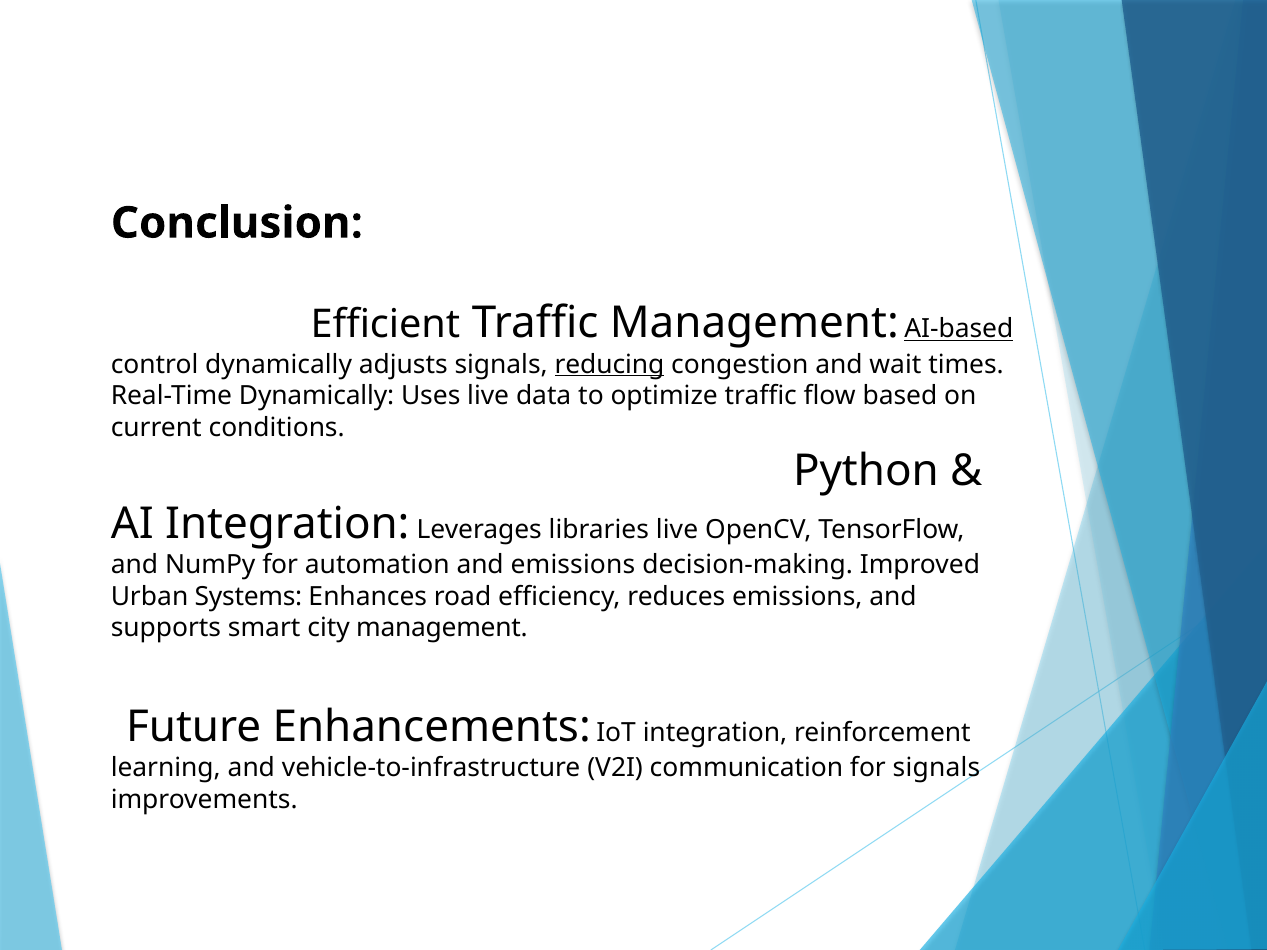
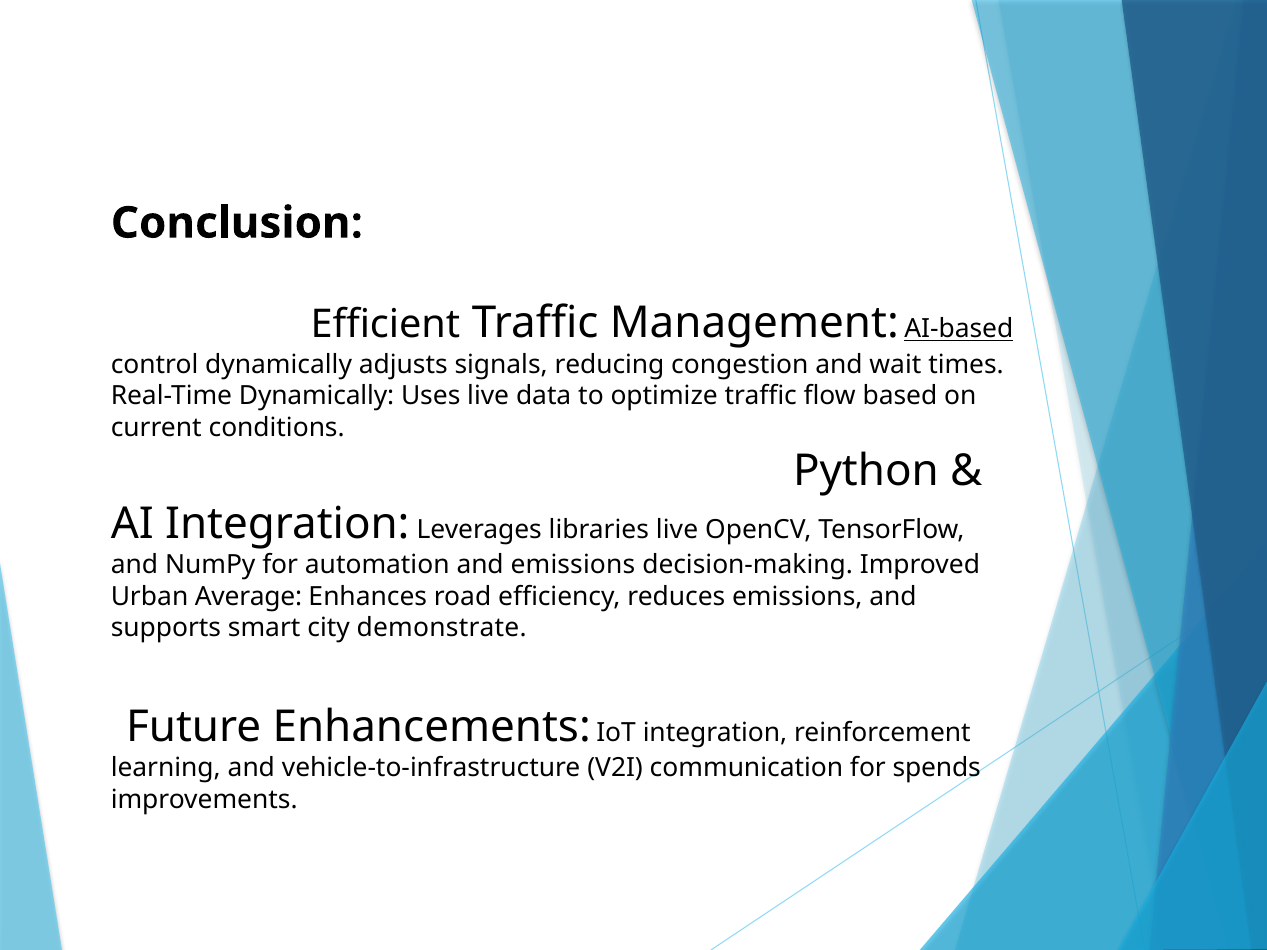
reducing underline: present -> none (610, 364)
Systems: Systems -> Average (249, 597)
city management: management -> demonstrate (442, 628)
for signals: signals -> spends (937, 768)
